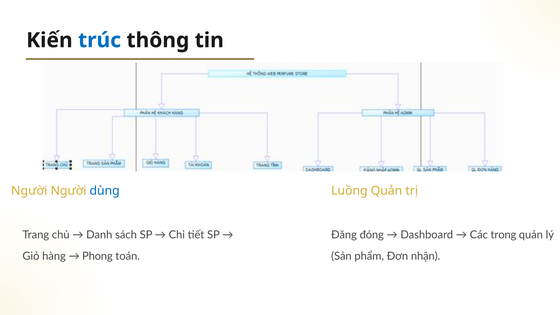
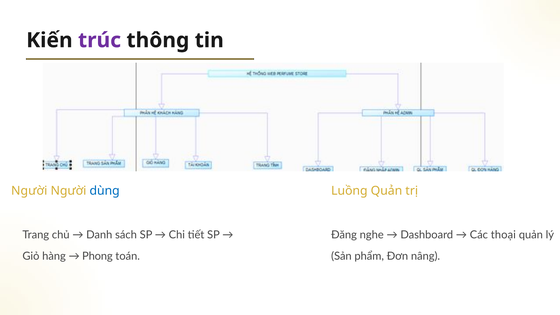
trúc colour: blue -> purple (100, 40)
đóng: đóng -> nghe (372, 235)
trong: trong -> thoại (503, 235)
nhận: nhận -> nâng (426, 256)
